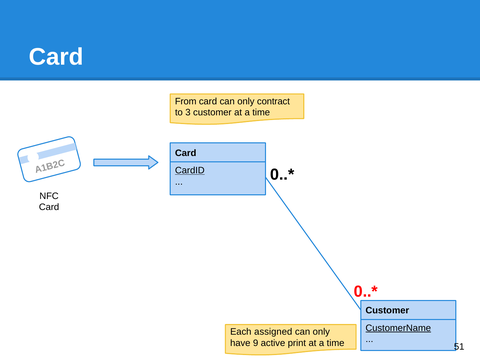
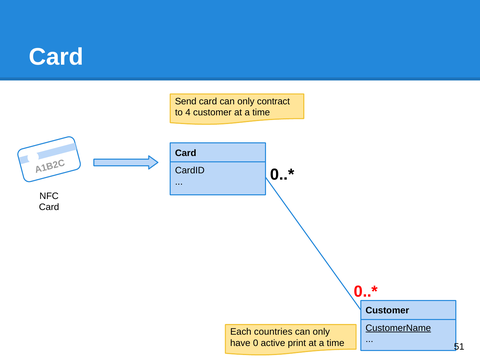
From: From -> Send (186, 101)
3: 3 -> 4 (188, 113)
CardID underline: present -> none (190, 170)
assigned: assigned -> countries (273, 332)
9: 9 -> 0 (256, 343)
